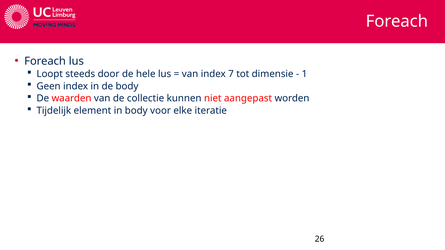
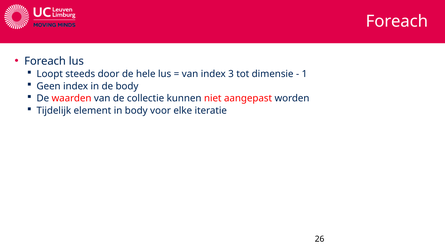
7: 7 -> 3 (231, 74)
